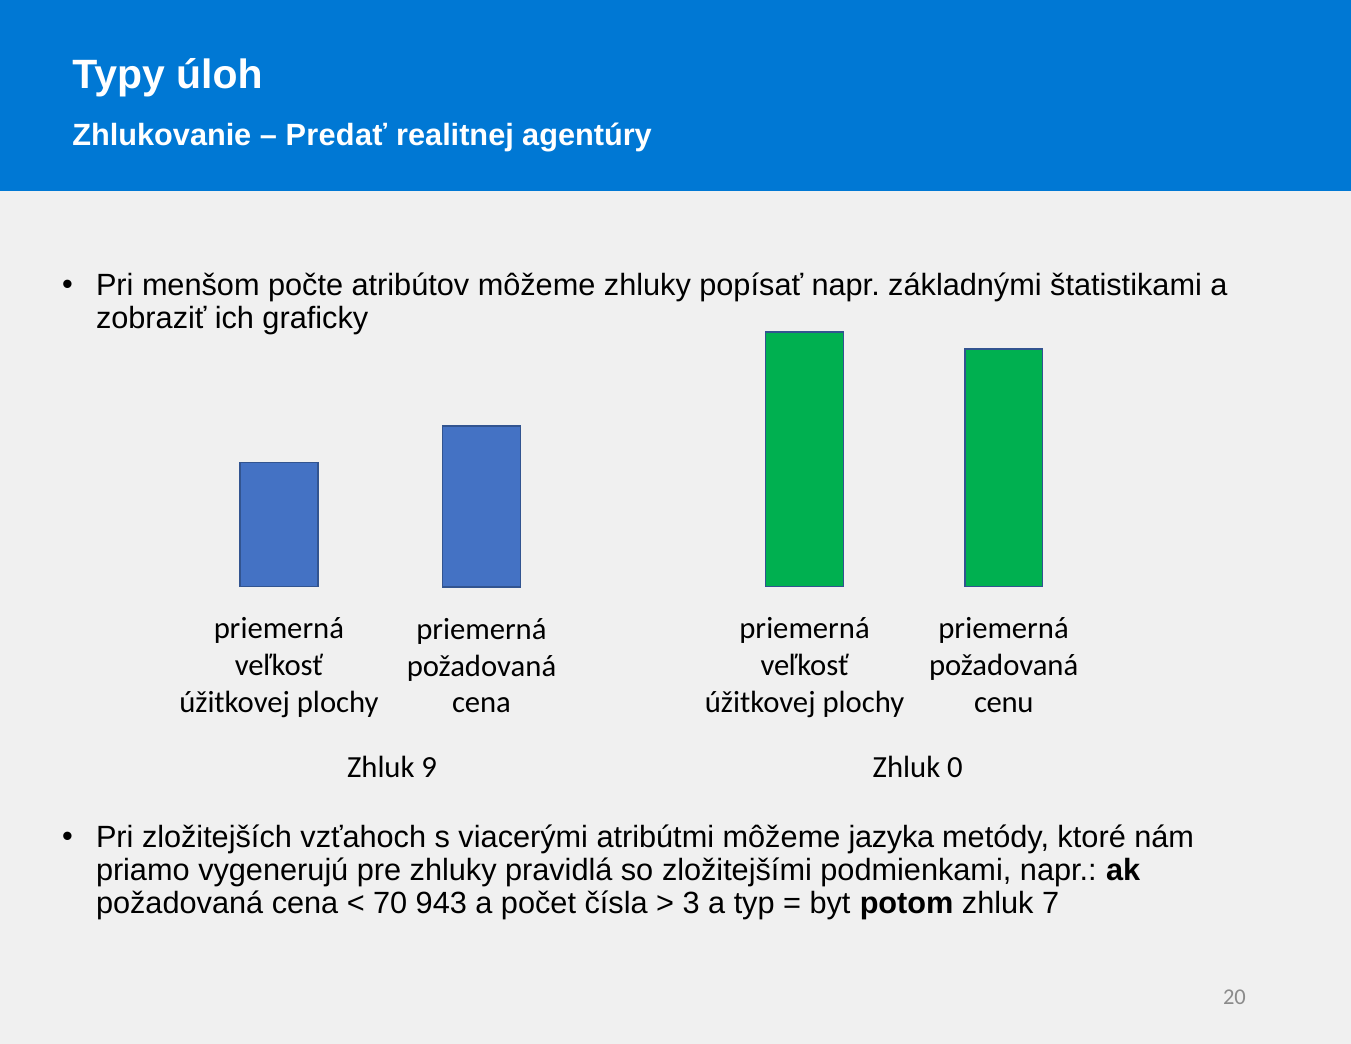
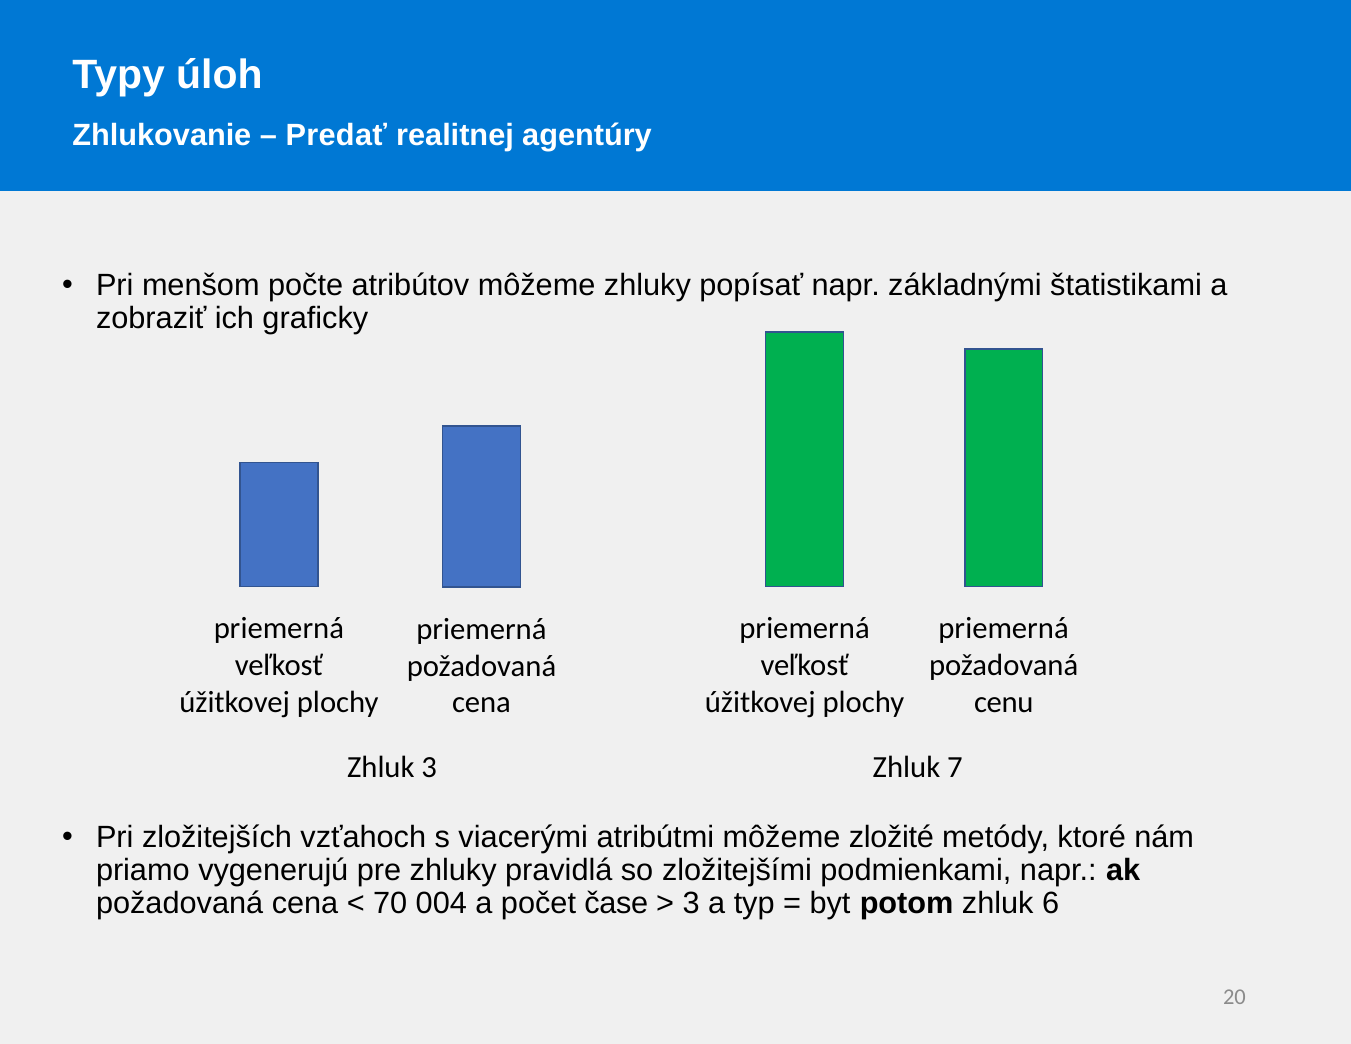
Zhluk 9: 9 -> 3 (429, 768)
0: 0 -> 7 (955, 768)
jazyka: jazyka -> zložité (891, 837)
943: 943 -> 004 (441, 904)
čísla: čísla -> čase (616, 904)
7: 7 -> 6 (1051, 904)
